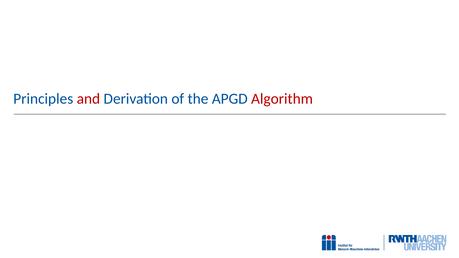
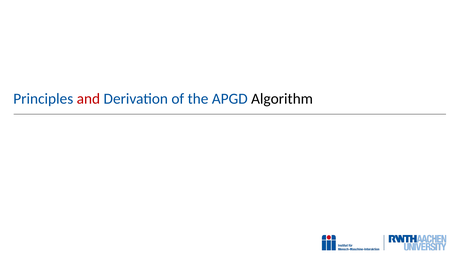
Algorithm colour: red -> black (282, 99)
